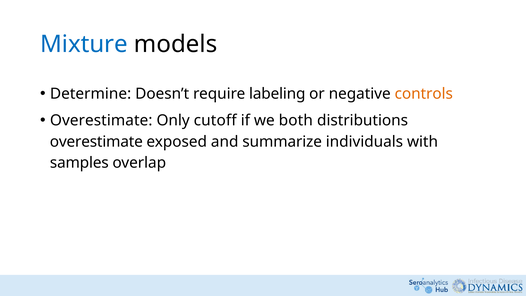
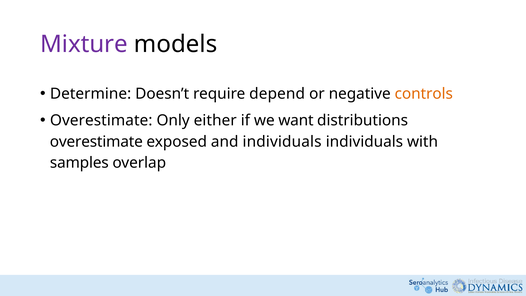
Mixture colour: blue -> purple (84, 44)
labeling: labeling -> depend (277, 94)
cutoff: cutoff -> either (215, 120)
both: both -> want (296, 120)
and summarize: summarize -> individuals (282, 142)
